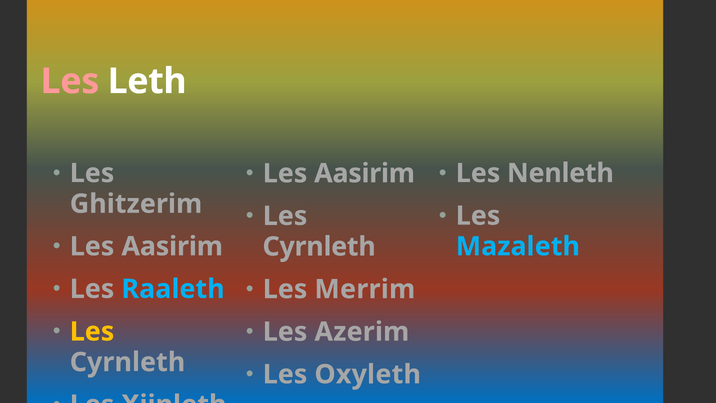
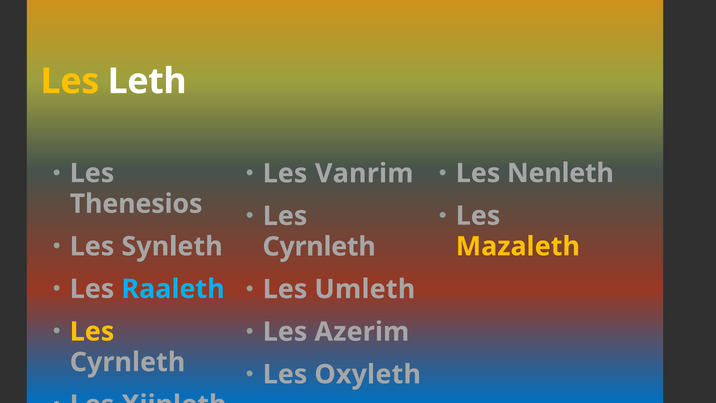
Les colour: pink -> yellow (70, 81)
Aasirim: Aasirim -> Vanrim (364, 173)
Ghitzerim: Ghitzerim -> Thenesios (136, 204)
Aasirim: Aasirim -> Synleth (172, 246)
Mazaleth colour: light blue -> yellow (518, 246)
Merrim: Merrim -> Umleth (365, 289)
